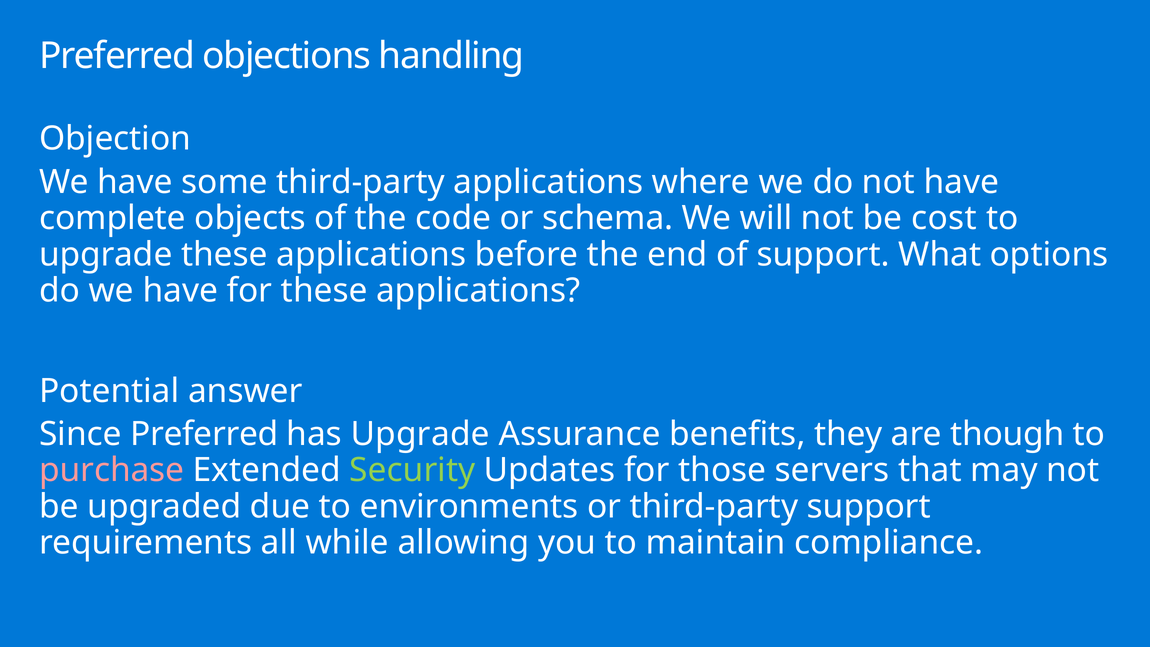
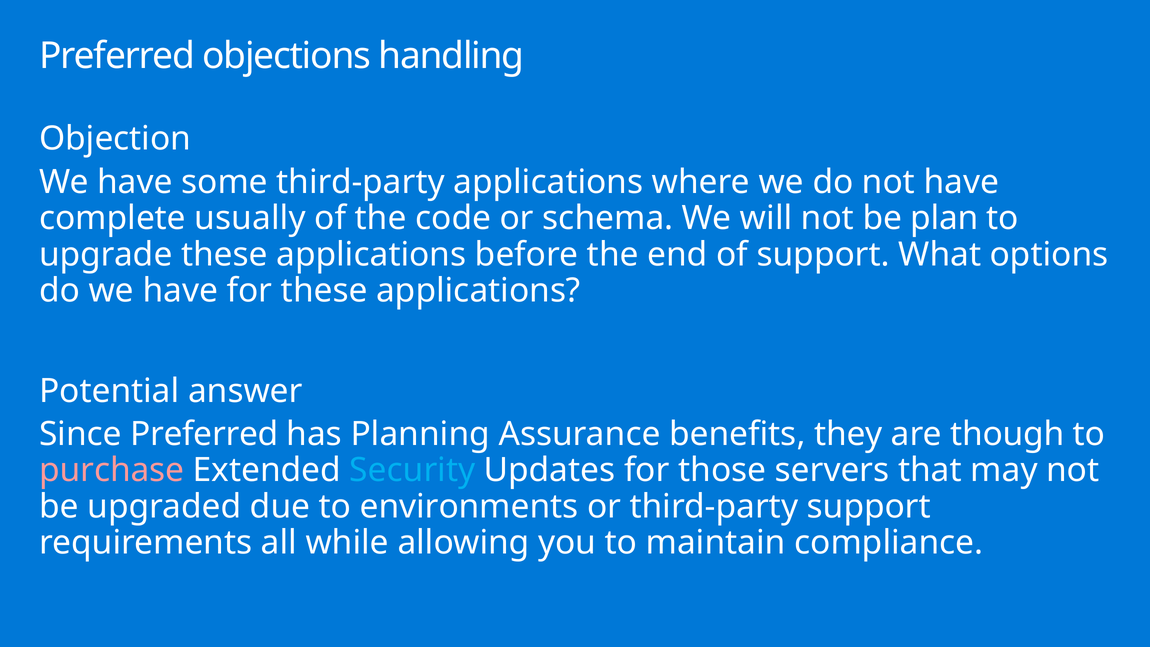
objects: objects -> usually (250, 218)
cost: cost -> plan (944, 218)
has Upgrade: Upgrade -> Planning (420, 434)
Security colour: light green -> light blue (412, 470)
